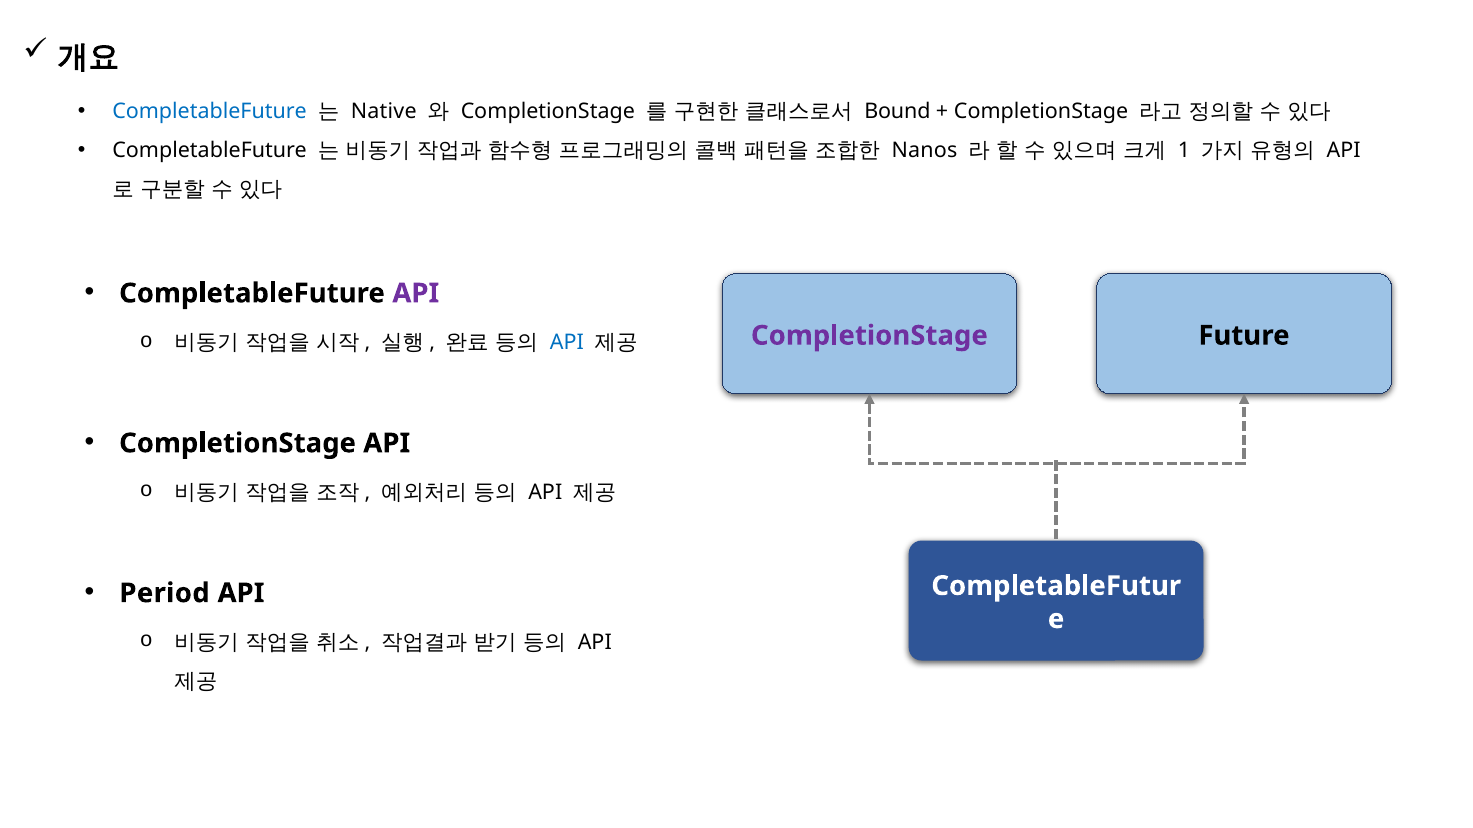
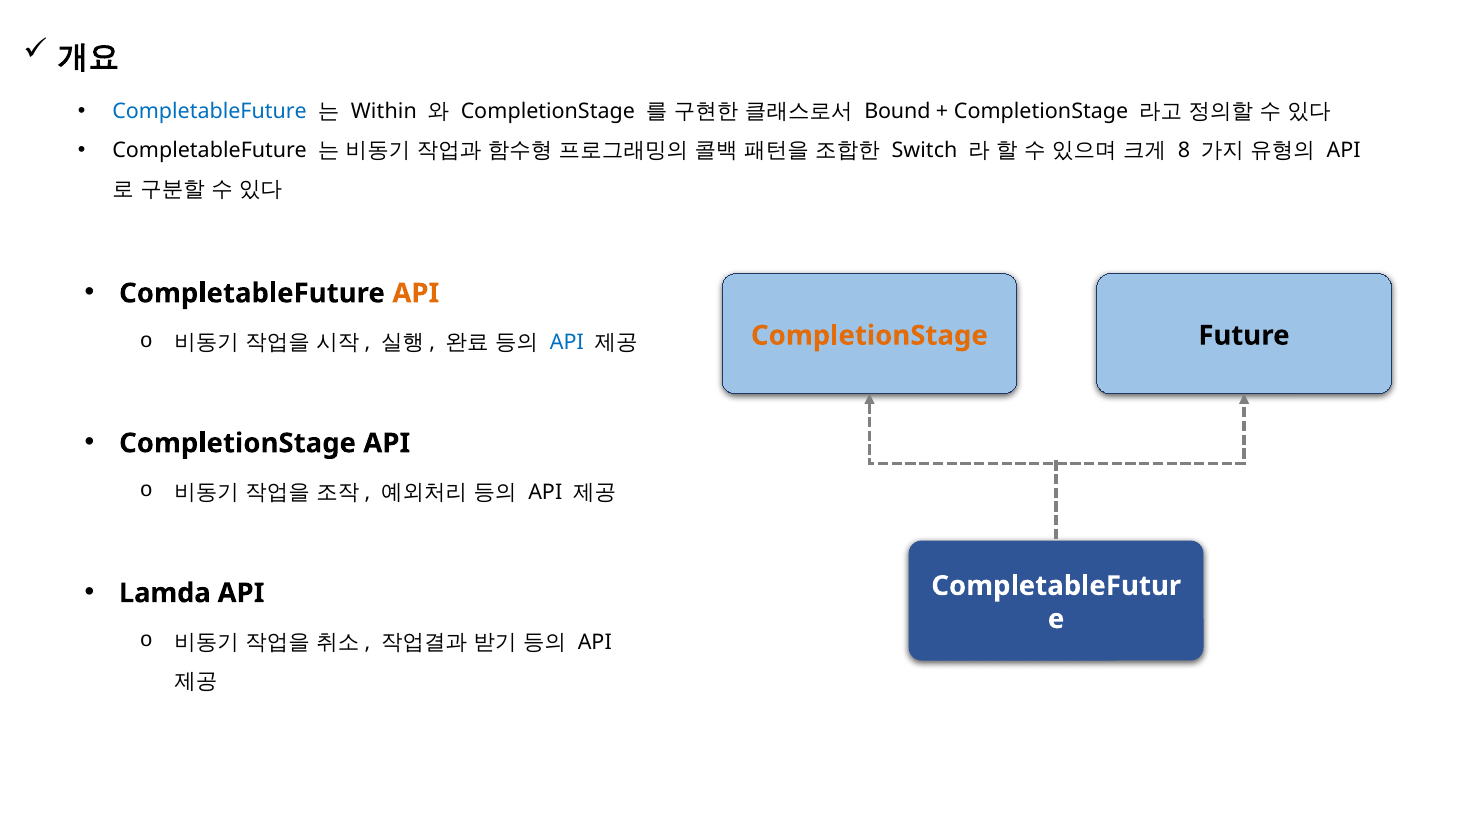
Native: Native -> Within (384, 112)
Nanos: Nanos -> Switch (925, 151)
1: 1 -> 8 (1184, 151)
API colour: purple -> orange (416, 294)
CompletionStage colour: purple -> orange (869, 336)
Period: Period -> Lamda (165, 594)
